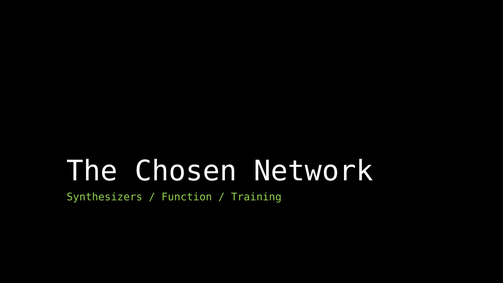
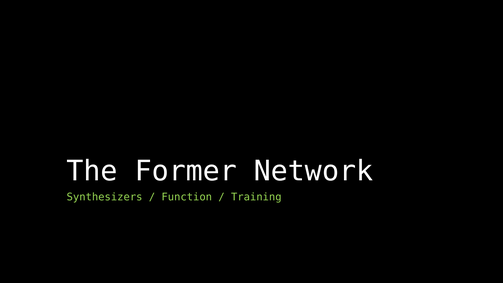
Chosen: Chosen -> Former (186, 171)
